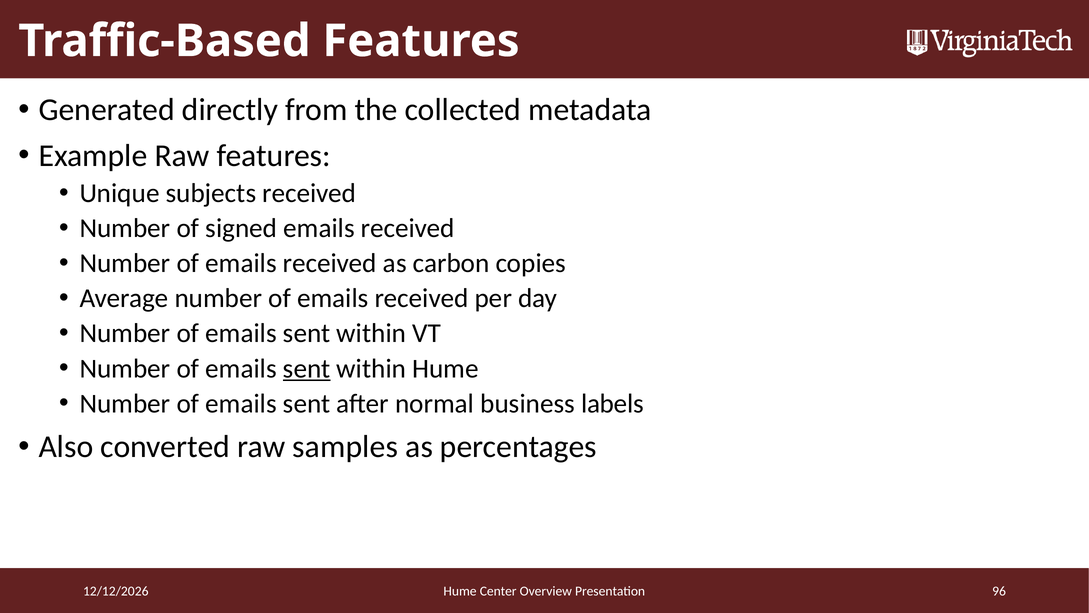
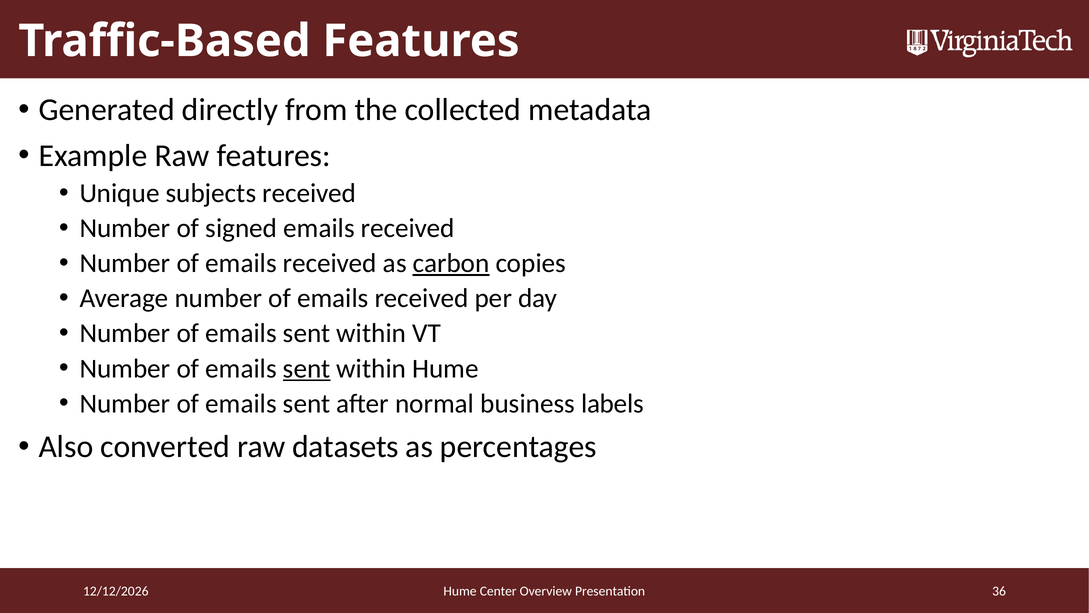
carbon underline: none -> present (451, 263)
samples: samples -> datasets (345, 446)
96: 96 -> 36 (999, 591)
